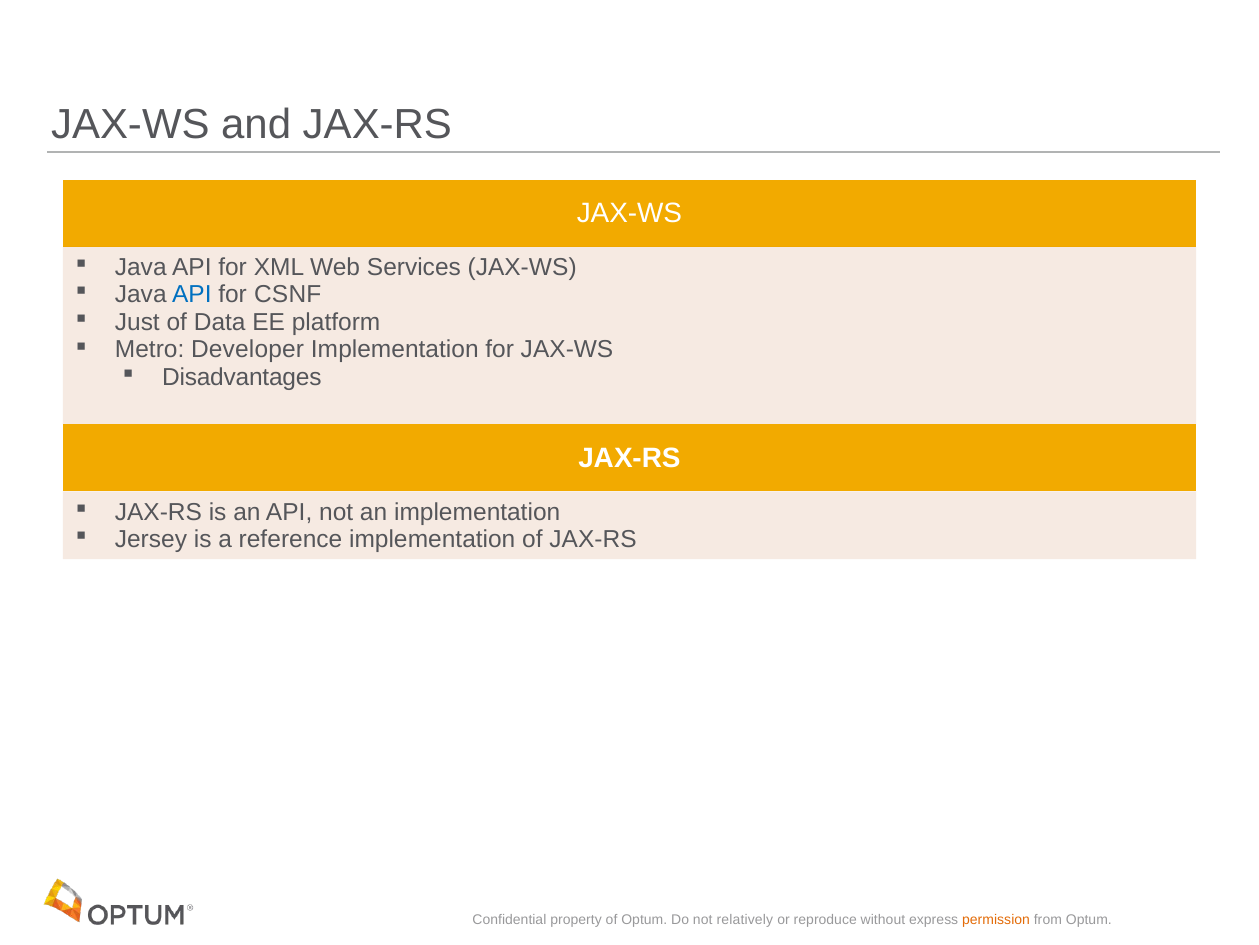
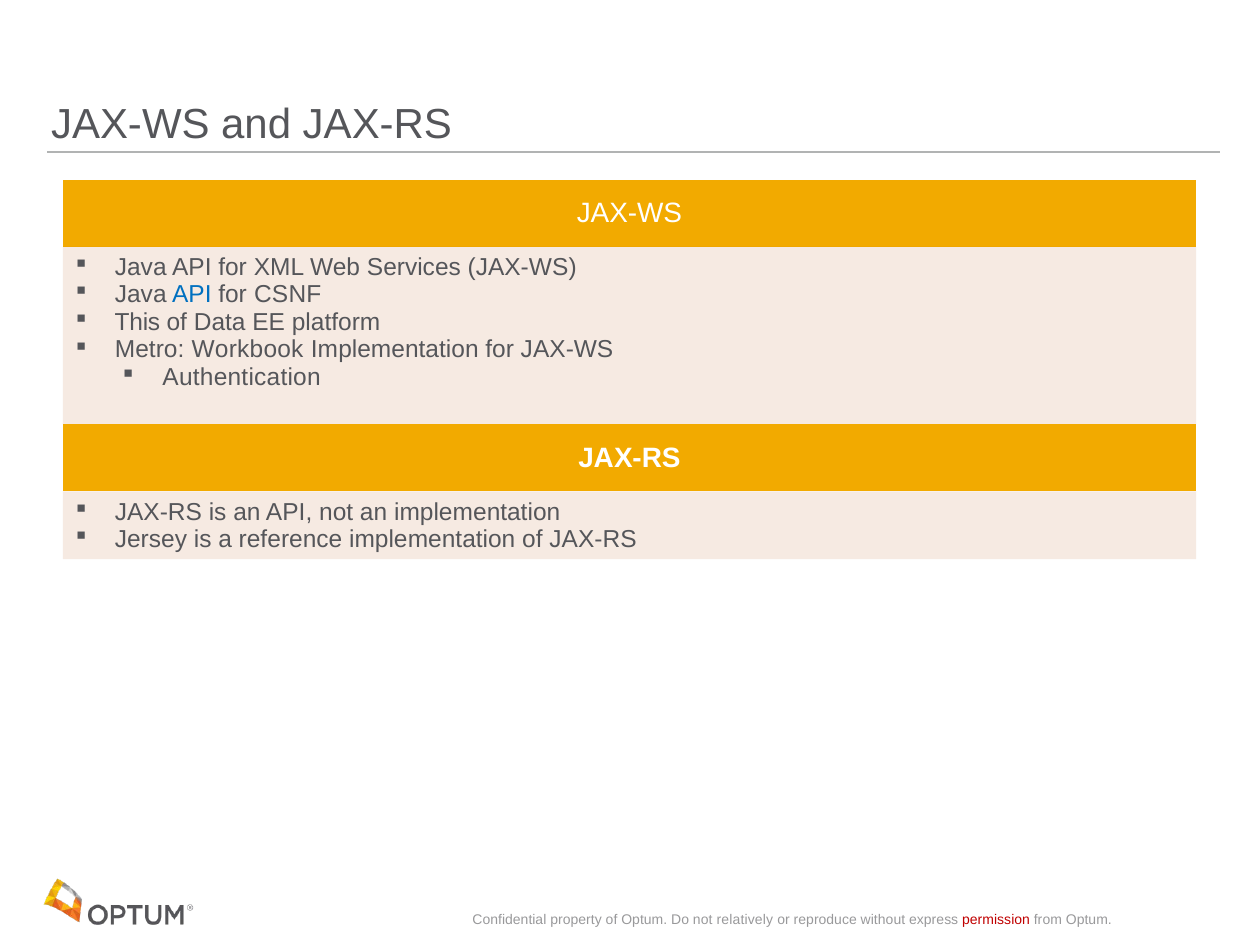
Just: Just -> This (137, 322)
Developer: Developer -> Workbook (248, 349)
Disadvantages: Disadvantages -> Authentication (242, 377)
permission colour: orange -> red (996, 919)
